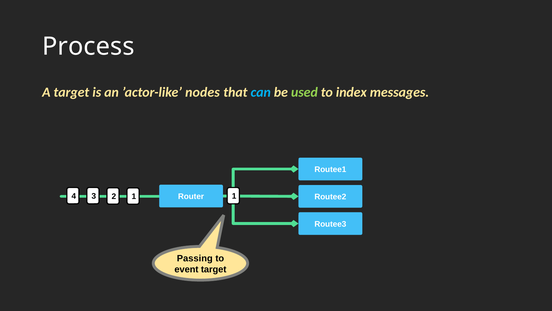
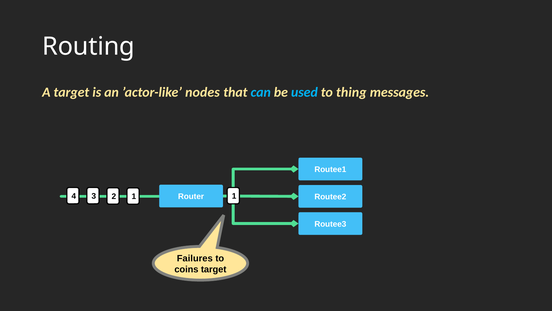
Process: Process -> Routing (88, 46)
used colour: light green -> light blue (304, 92)
index: index -> thing (351, 92)
Passing: Passing -> Failures (195, 258)
event: event -> coins (186, 269)
